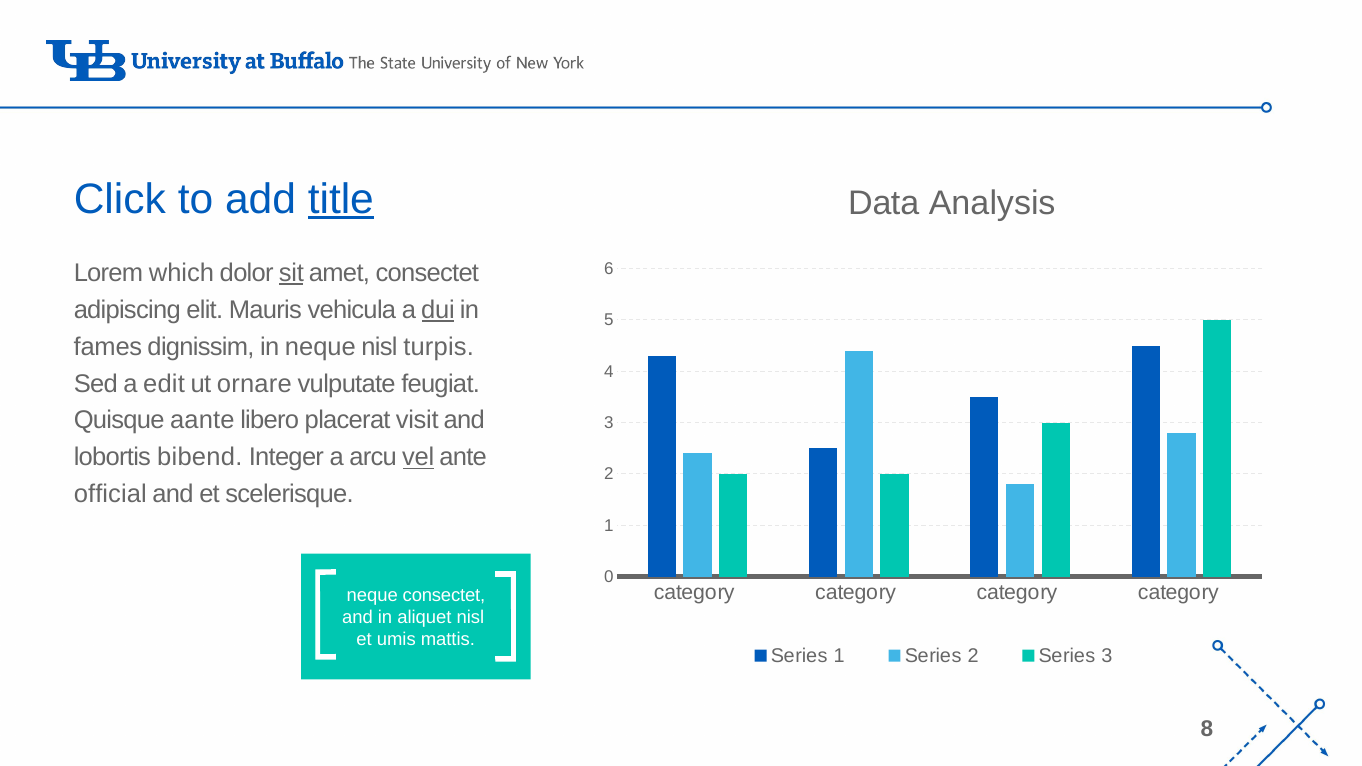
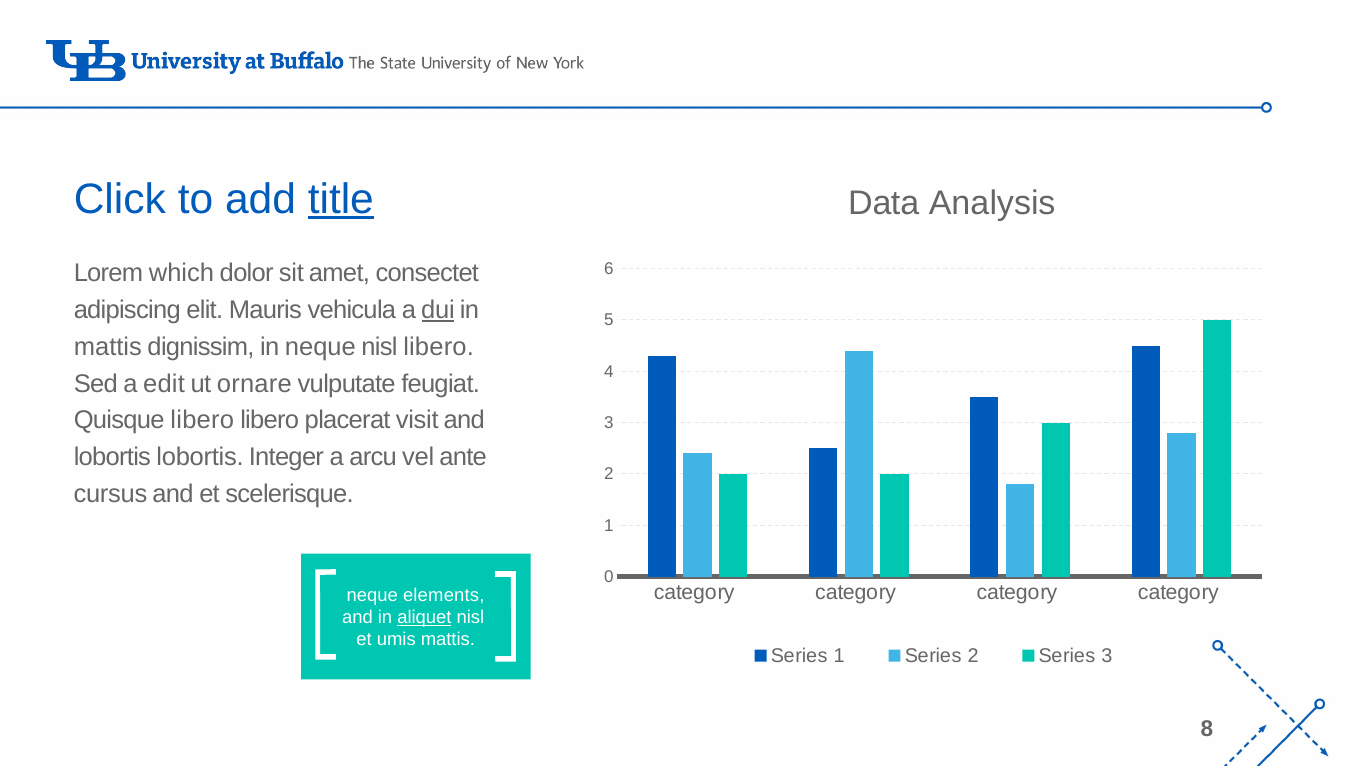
sit underline: present -> none (291, 273)
fames: fames -> mattis (108, 347)
nisl turpis: turpis -> libero (439, 347)
Quisque aante: aante -> libero (202, 421)
lobortis bibend: bibend -> lobortis (200, 457)
vel underline: present -> none (418, 457)
official: official -> cursus (110, 494)
neque consectet: consectet -> elements (444, 595)
aliquet underline: none -> present (424, 618)
